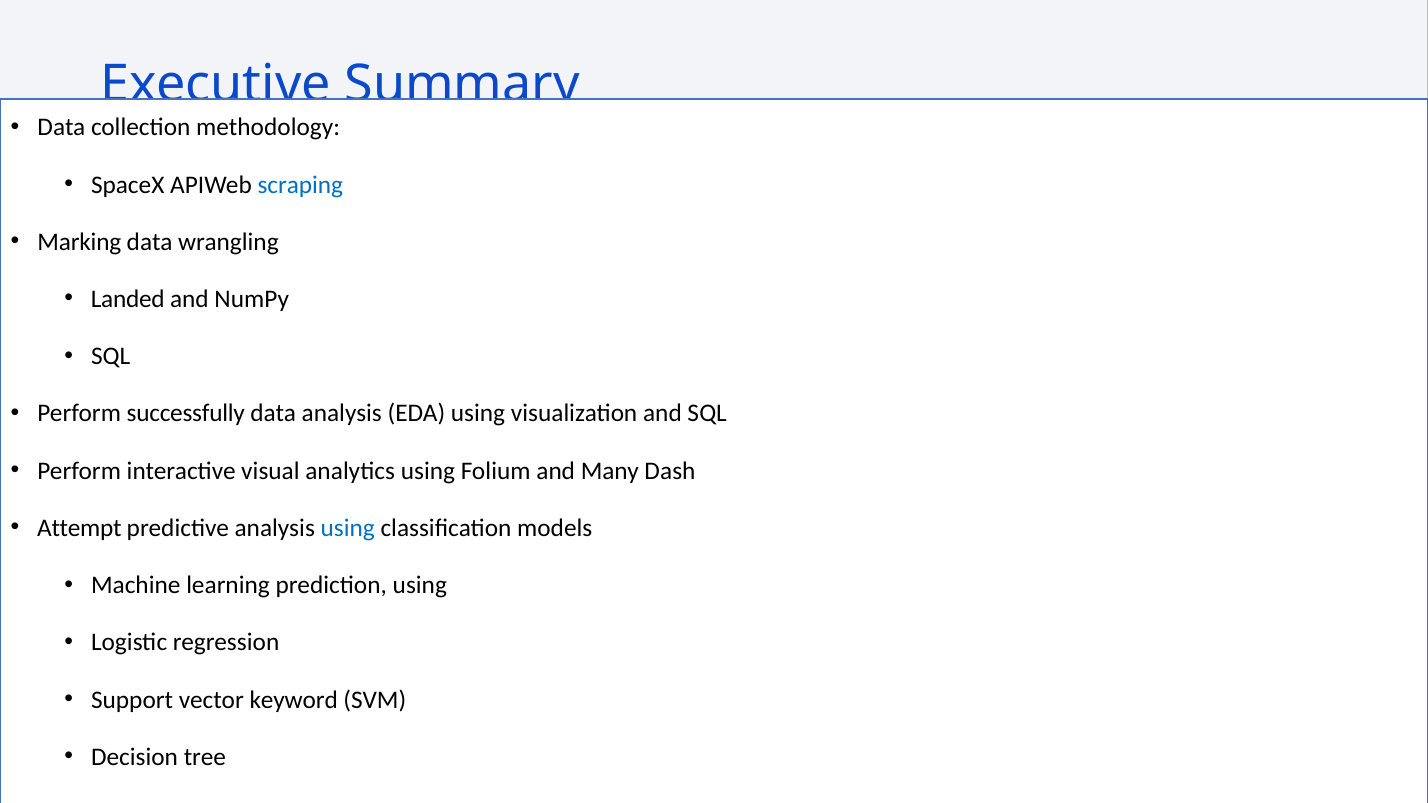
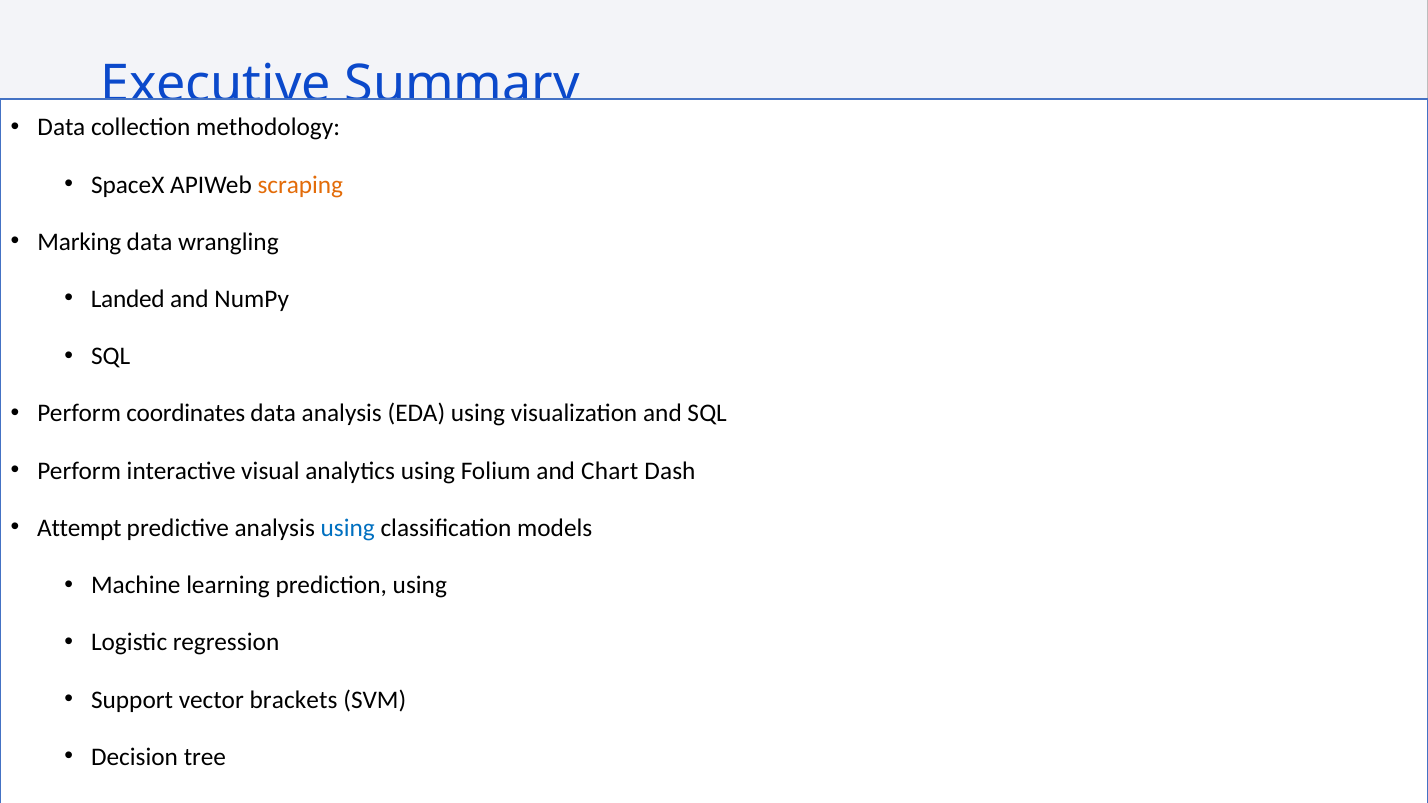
scraping colour: blue -> orange (300, 185)
successfully: successfully -> coordinates (186, 414)
Many: Many -> Chart (610, 471)
keyword: keyword -> brackets (294, 700)
